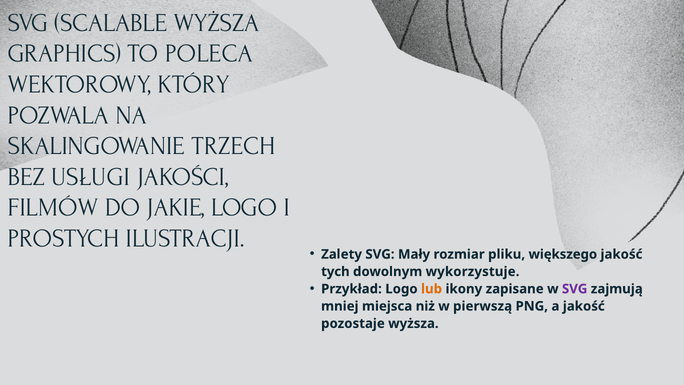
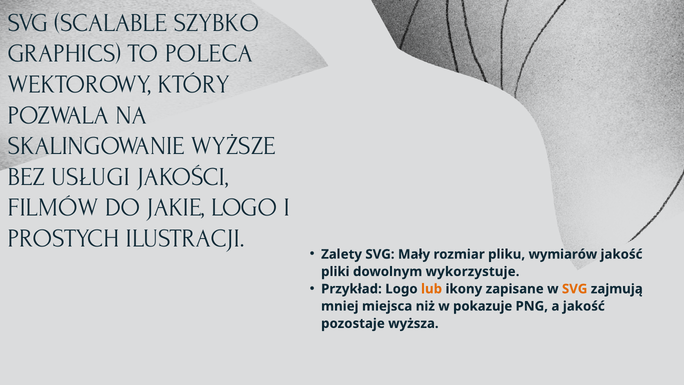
SCALABLE WYŻSZA: WYŻSZA -> SZYBKO (216, 23)
TRZECH: TRZECH -> WYŻSZE (234, 146)
większego: większego -> wymiarów (563, 254)
tych: tych -> pliki (335, 271)
SVG colour: purple -> orange (575, 289)
pierwszą: pierwszą -> pokazuje (483, 306)
